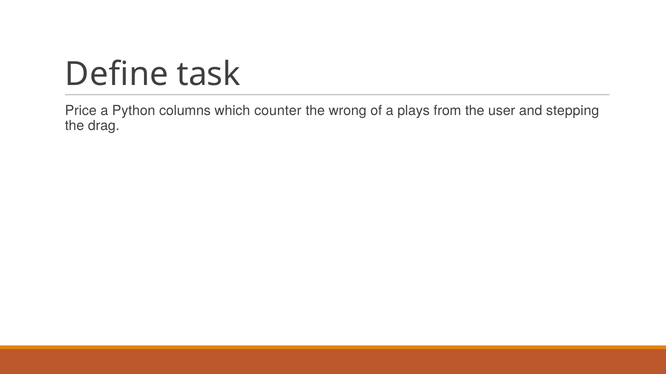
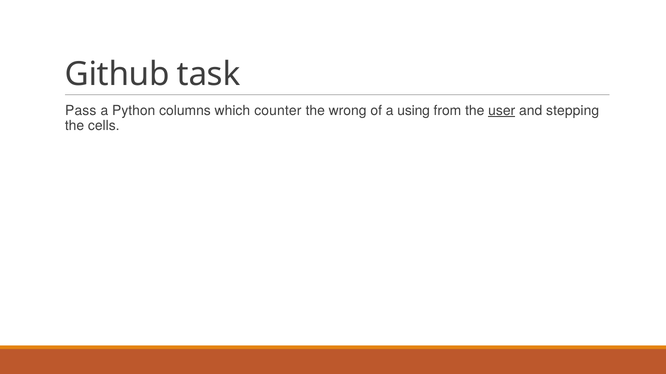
Define: Define -> Github (117, 75)
Price: Price -> Pass (81, 111)
plays: plays -> using (414, 111)
user underline: none -> present (502, 111)
drag: drag -> cells (104, 126)
